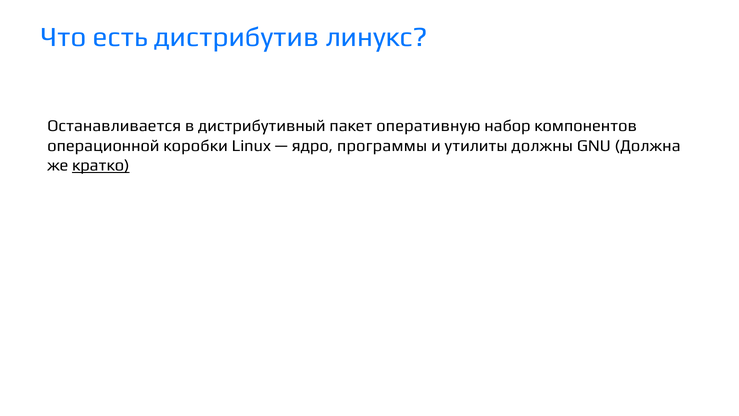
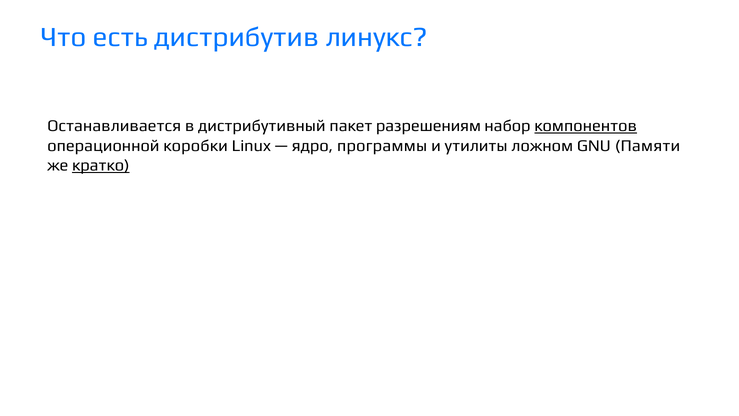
оперативную: оперативную -> разрешениям (429, 126)
компонентов underline: none -> present (586, 126)
должны: должны -> ложном (542, 146)
Должна: Должна -> Памяти (648, 146)
